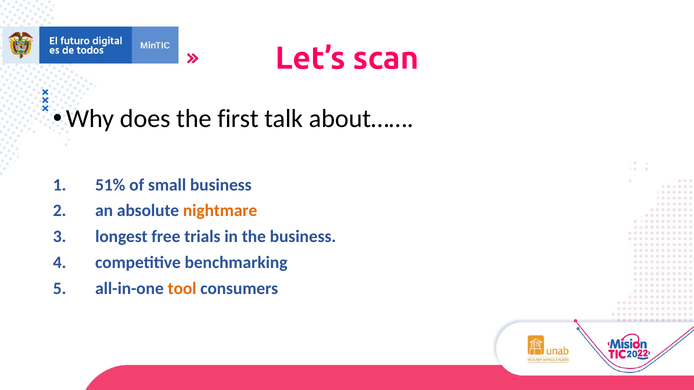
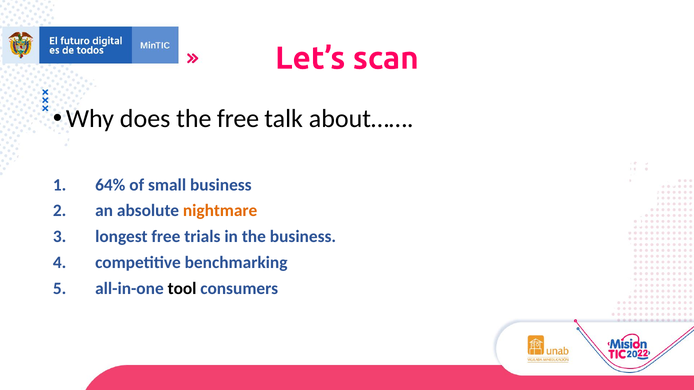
the first: first -> free (238, 119)
51%: 51% -> 64% (110, 185)
tool colour: orange -> black (182, 289)
